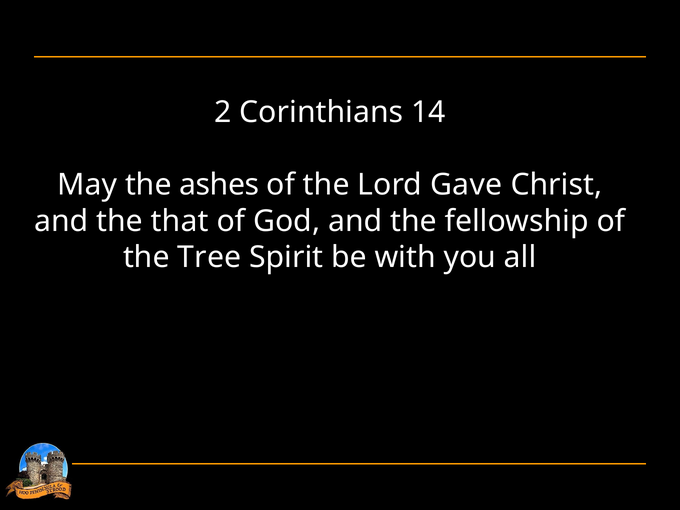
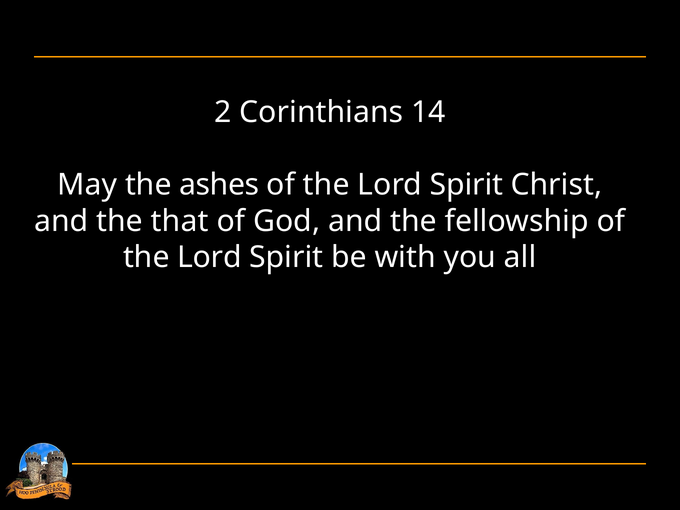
Gave: Gave -> Spirit (466, 185)
Tree: Tree -> Lord (210, 257)
